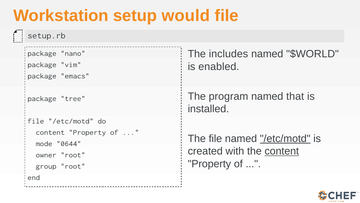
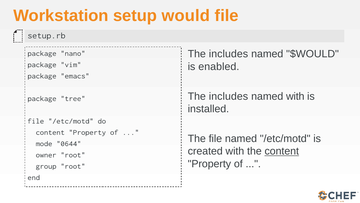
$WORLD: $WORLD -> $WOULD (312, 54)
program: program -> includes (228, 96)
named that: that -> with (295, 96)
/etc/motd underline: present -> none (285, 138)
